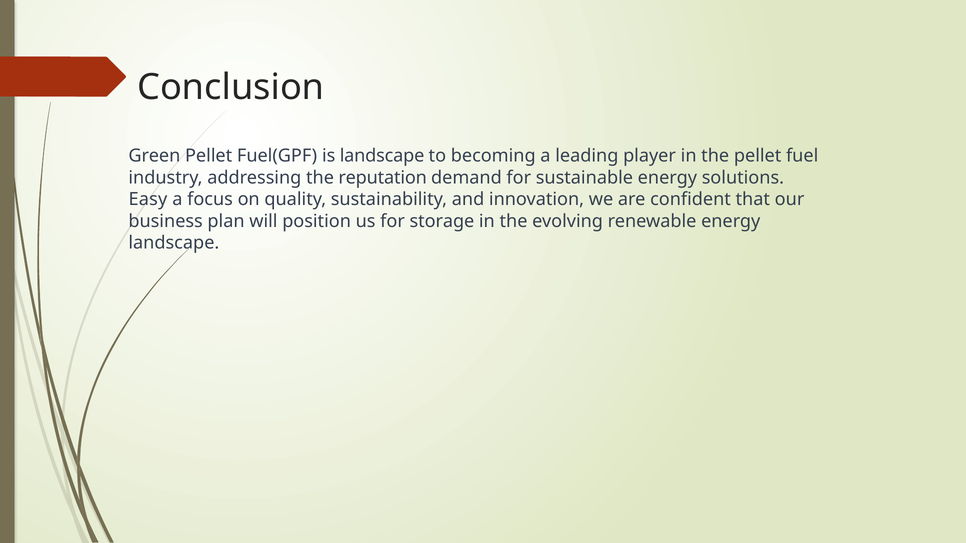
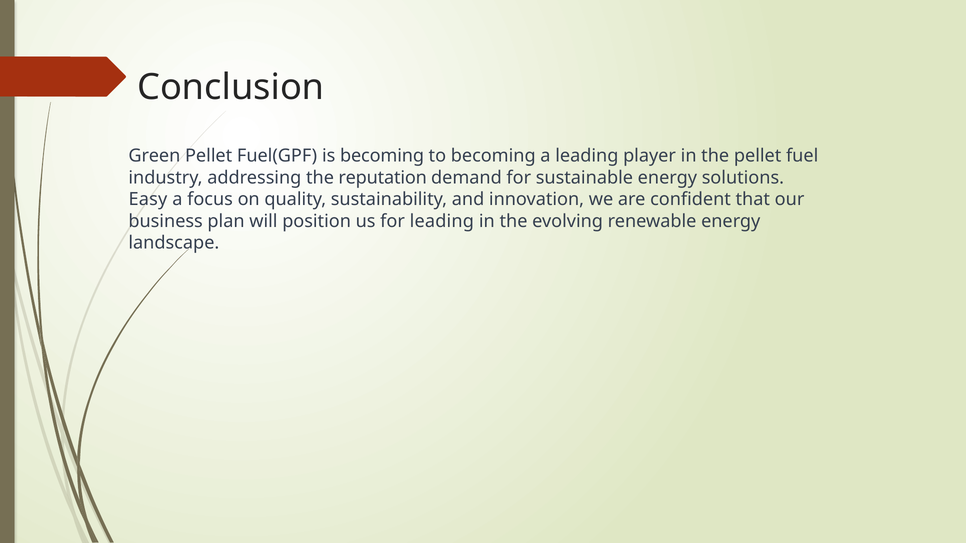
is landscape: landscape -> becoming (382, 156)
for storage: storage -> leading (442, 221)
